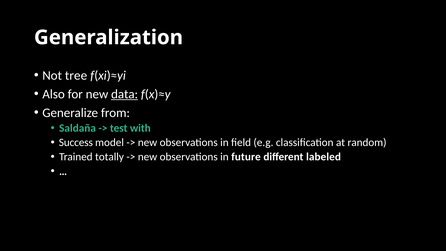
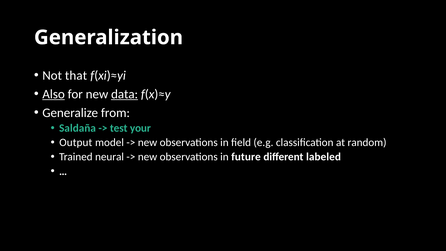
tree: tree -> that (76, 75)
Also underline: none -> present (54, 94)
with: with -> your (140, 128)
Success: Success -> Output (76, 143)
totally: totally -> neural (110, 157)
